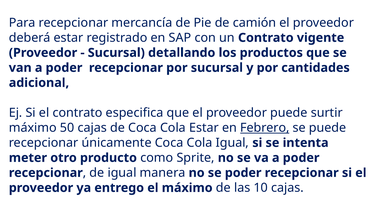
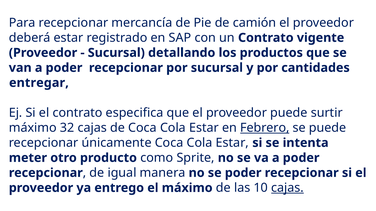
adicional: adicional -> entregar (39, 83)
50: 50 -> 32 (67, 128)
únicamente Coca Cola Igual: Igual -> Estar (232, 143)
cajas underline: none -> present (288, 188)
